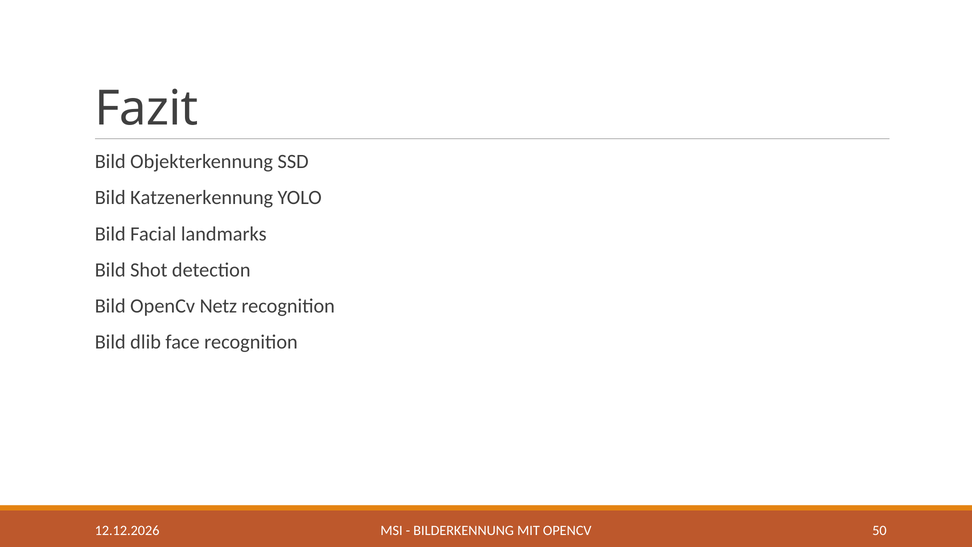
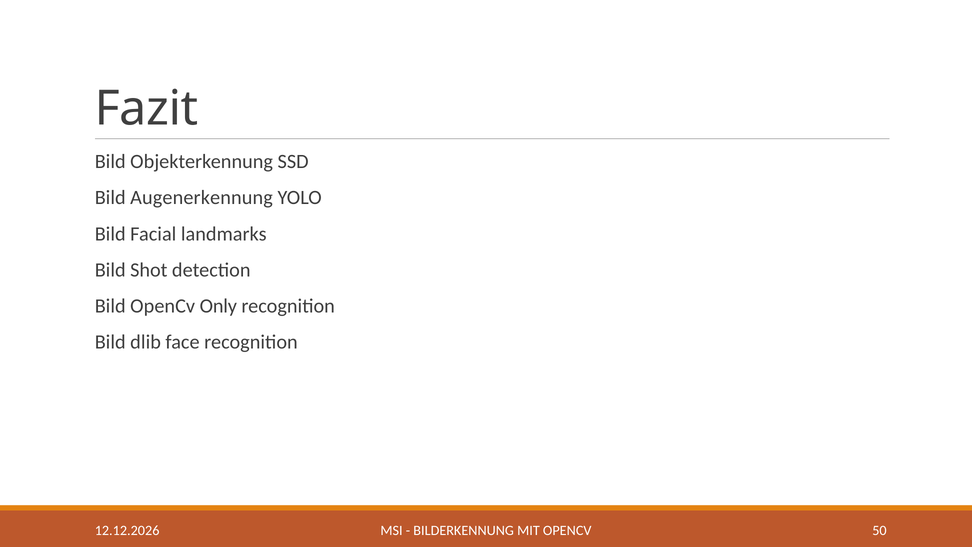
Katzenerkennung: Katzenerkennung -> Augenerkennung (202, 198)
Netz: Netz -> Only (218, 306)
